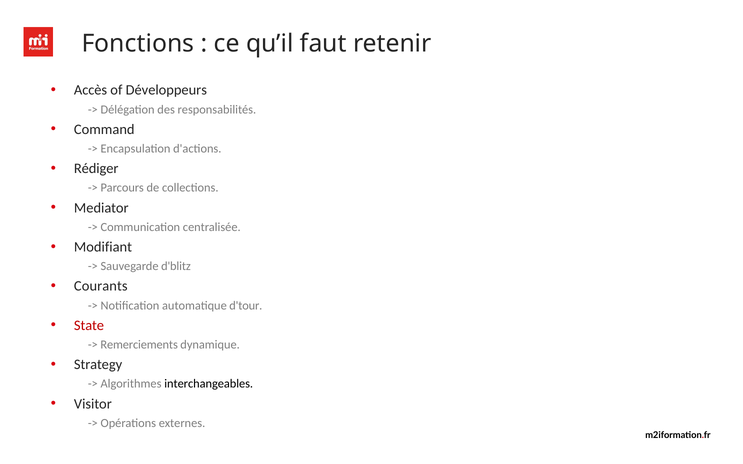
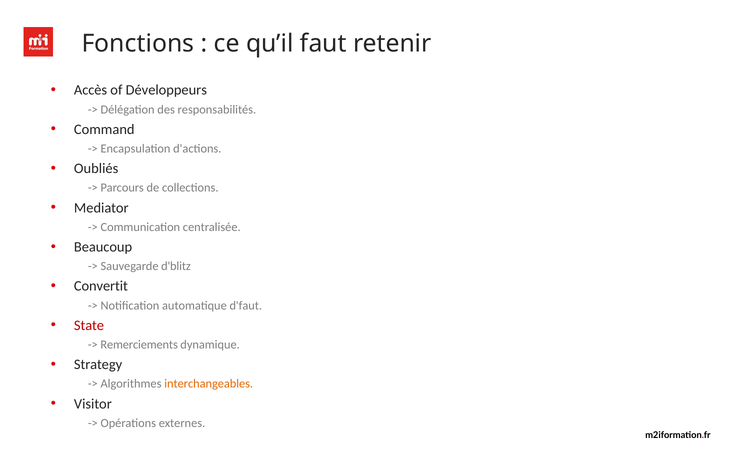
Rédiger: Rédiger -> Oubliés (96, 169)
Modifiant: Modifiant -> Beaucoup (103, 247)
Courants: Courants -> Convertit (101, 286)
d'tour: d'tour -> d'faut (246, 306)
interchangeables colour: black -> orange (209, 384)
